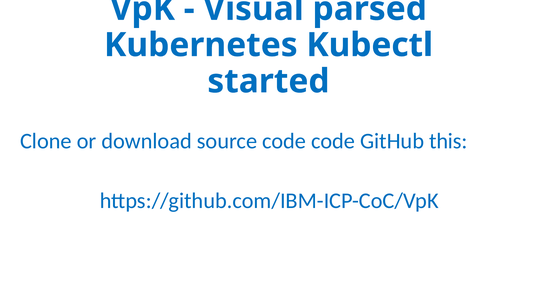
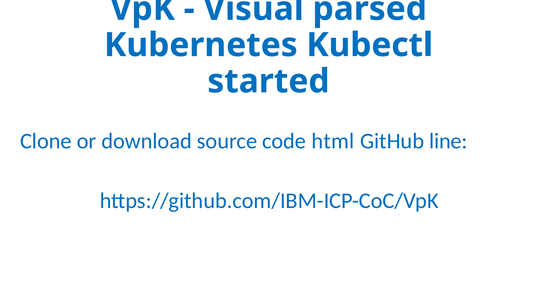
code code: code -> html (333, 141)
this: this -> line (448, 141)
